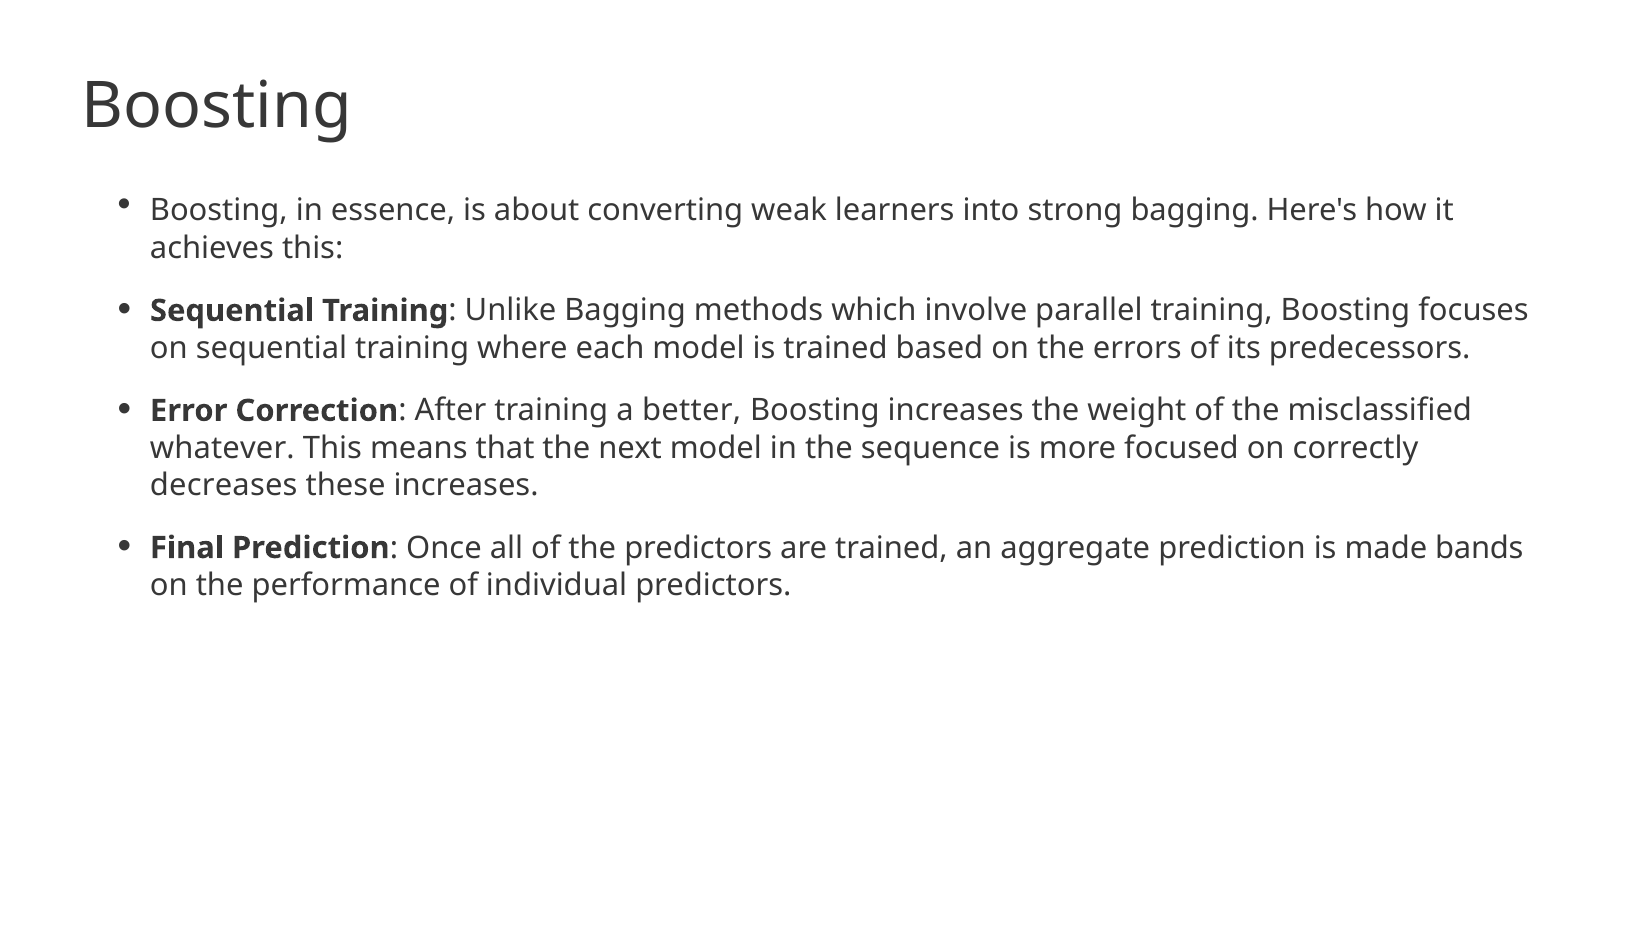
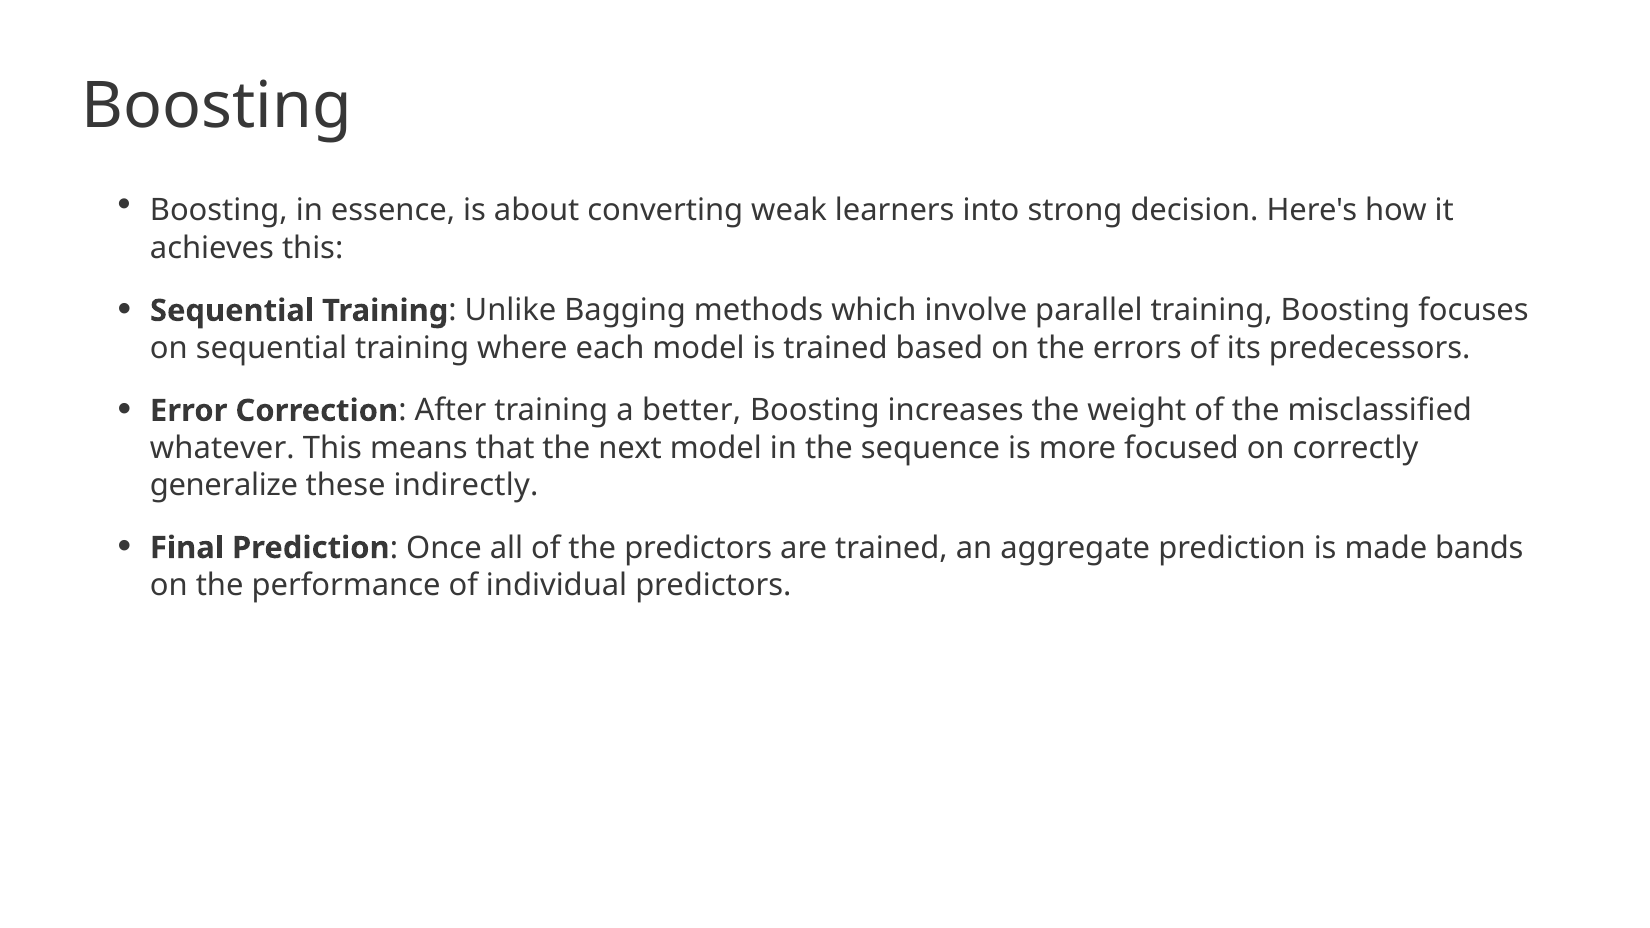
strong bagging: bagging -> decision (1195, 211)
decreases: decreases -> generalize (224, 485)
these increases: increases -> indirectly (466, 485)
